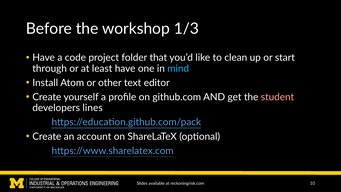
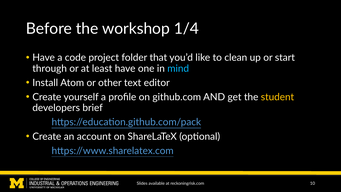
1/3: 1/3 -> 1/4 (186, 29)
student colour: pink -> yellow (277, 97)
lines: lines -> brief (93, 108)
